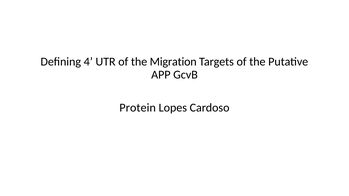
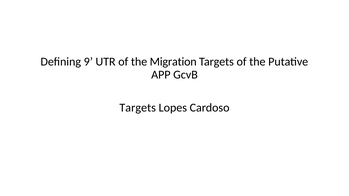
4: 4 -> 9 (88, 62)
Protein: Protein -> Targets (138, 108)
